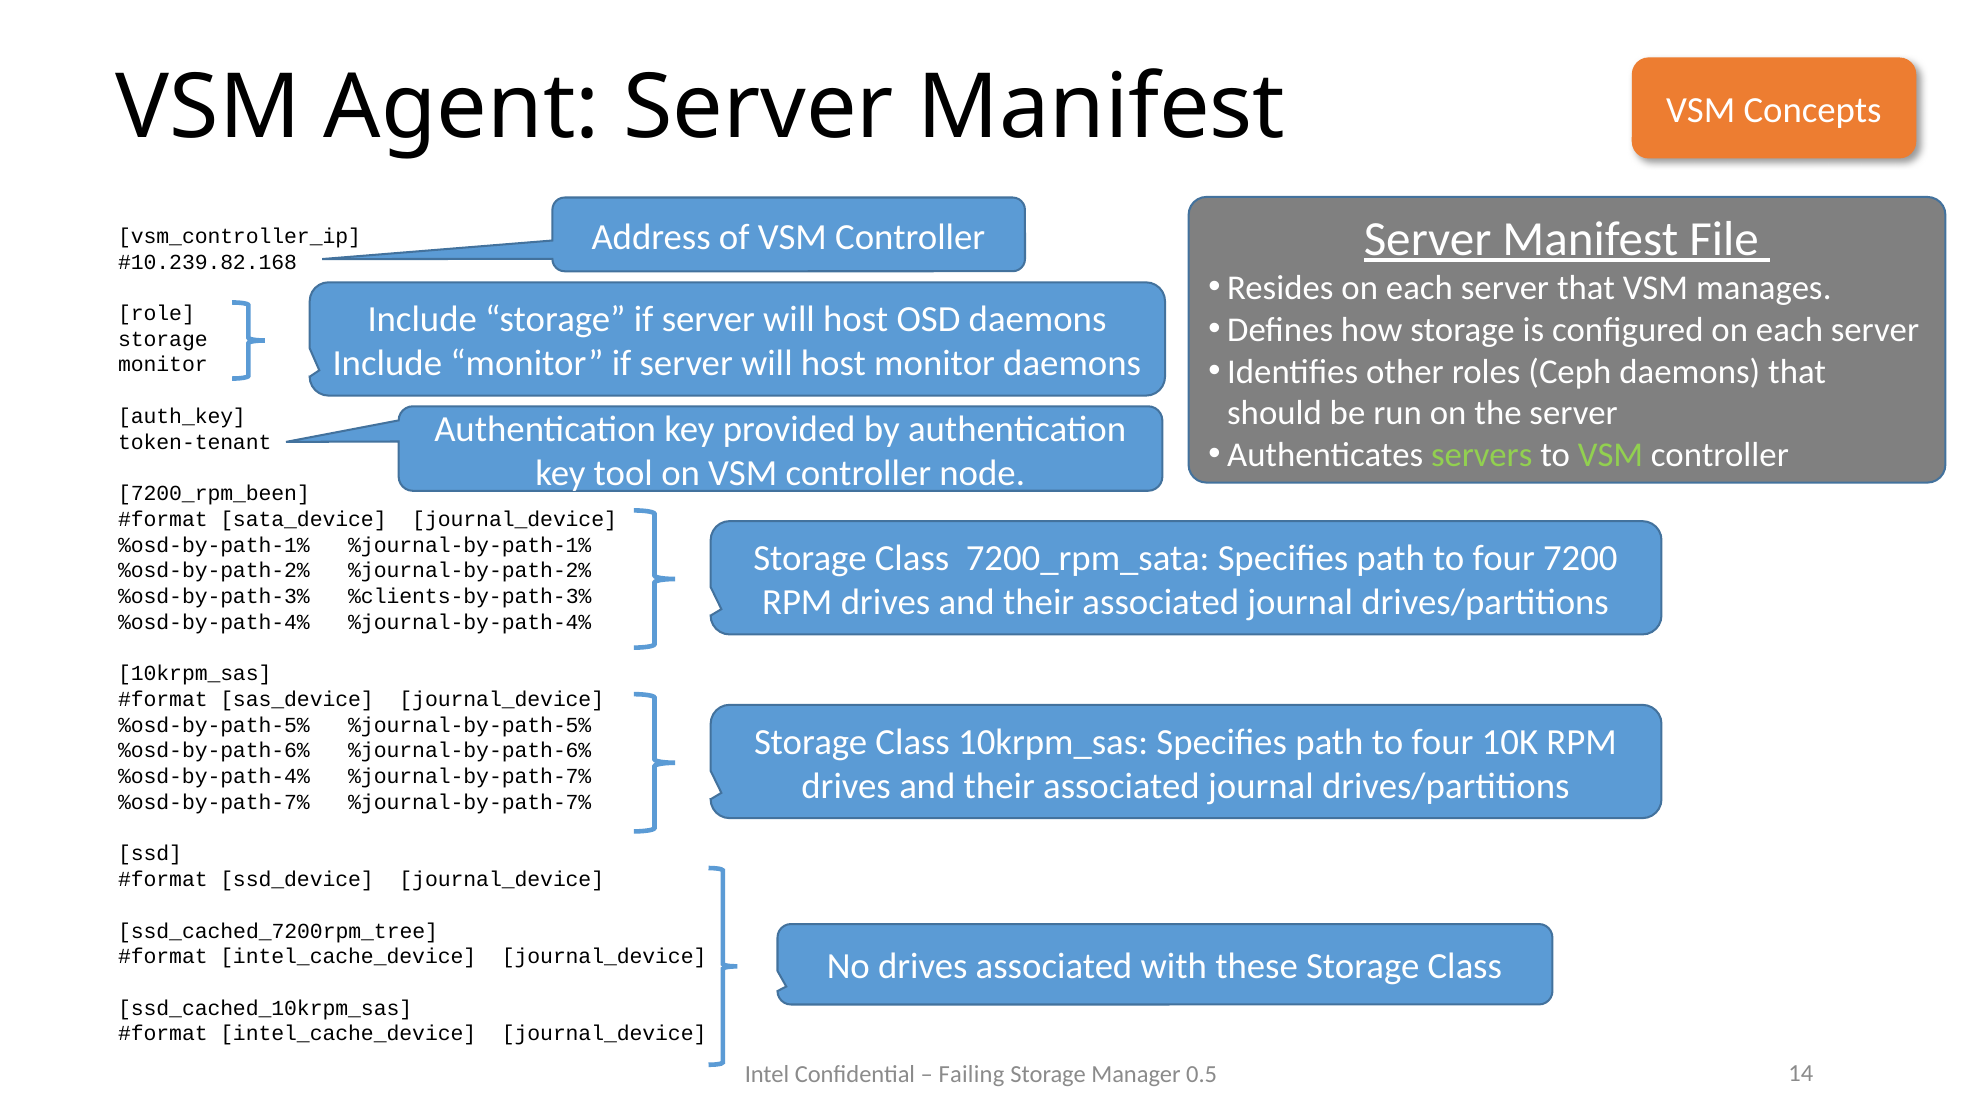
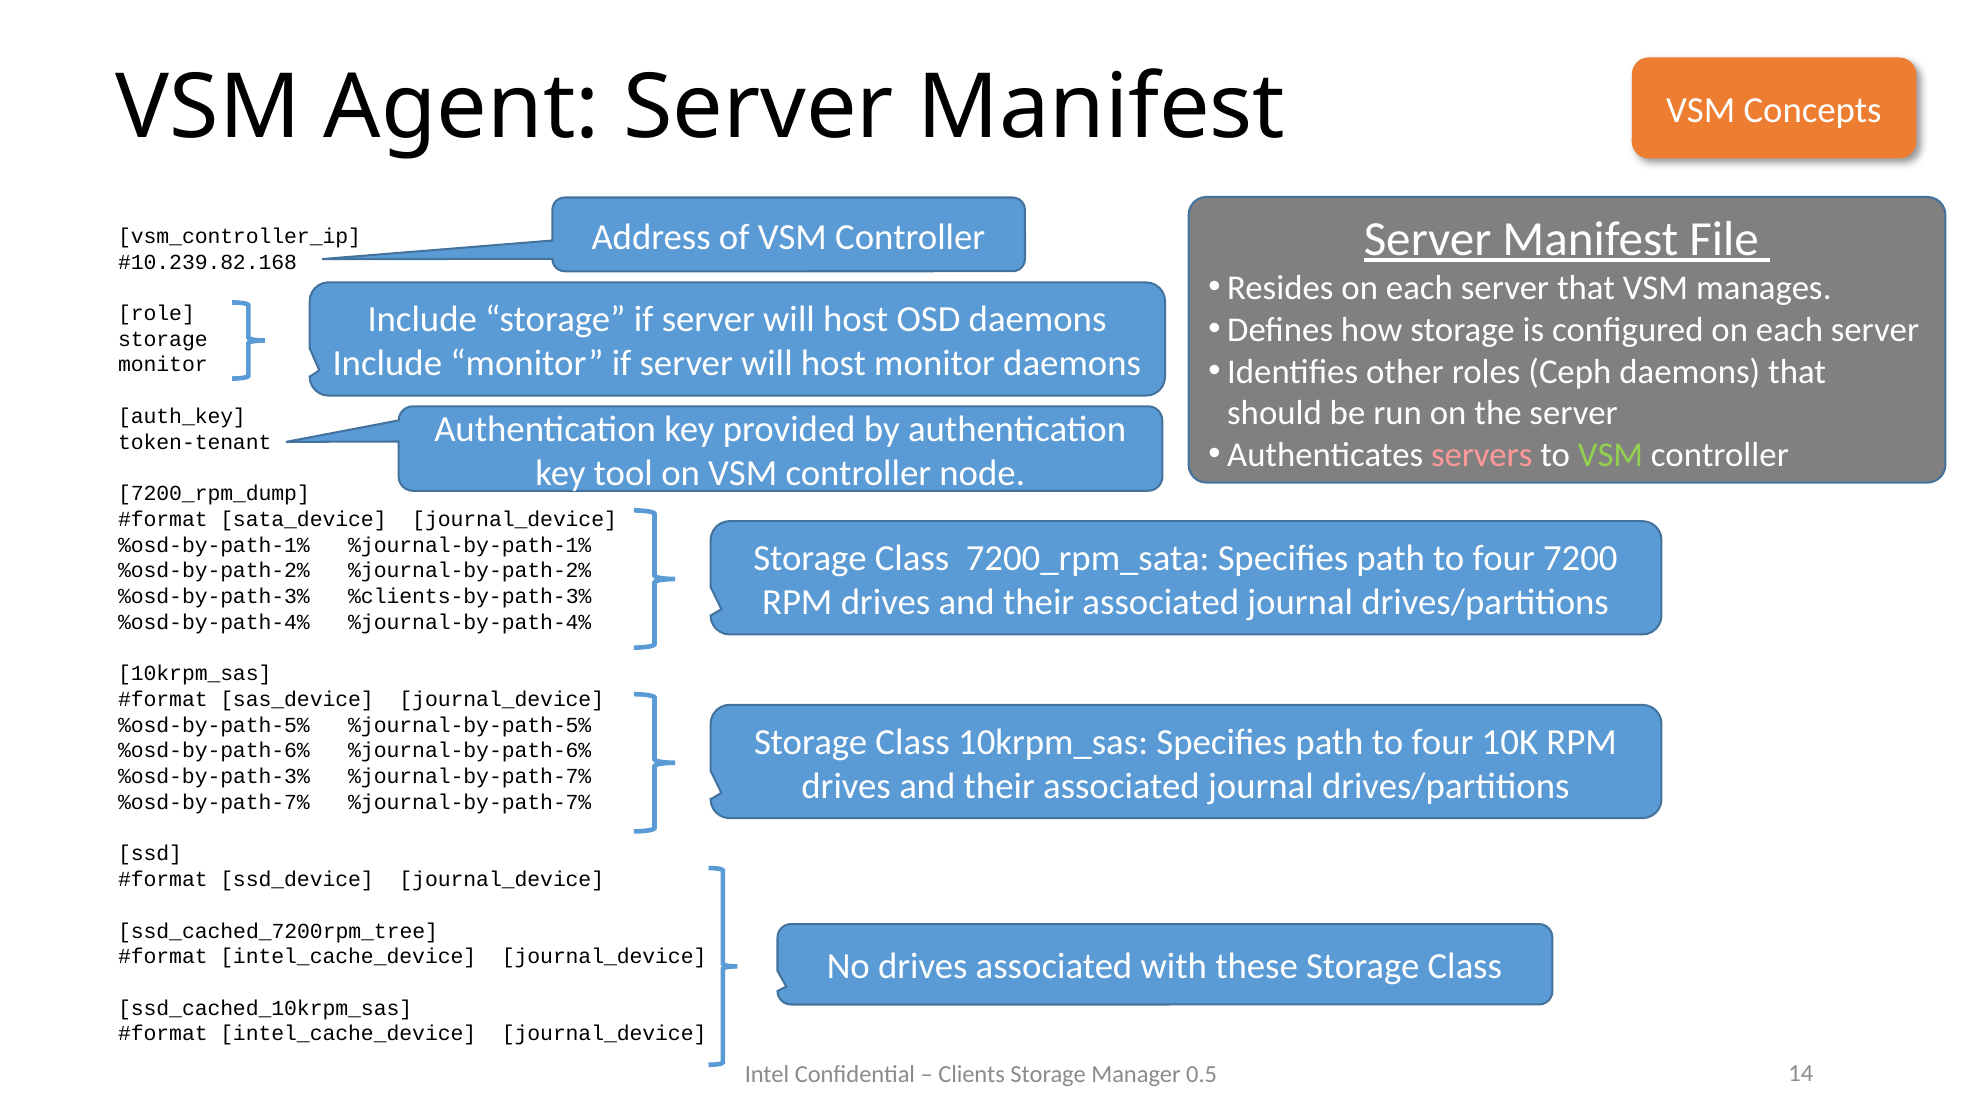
servers colour: light green -> pink (1482, 455)
7200_rpm_been: 7200_rpm_been -> 7200_rpm_dump (214, 494)
%osd-by-path-4%: %osd-by-path-4% -> %osd-by-path-3% (214, 777)
Failing: Failing -> Clients (972, 1074)
